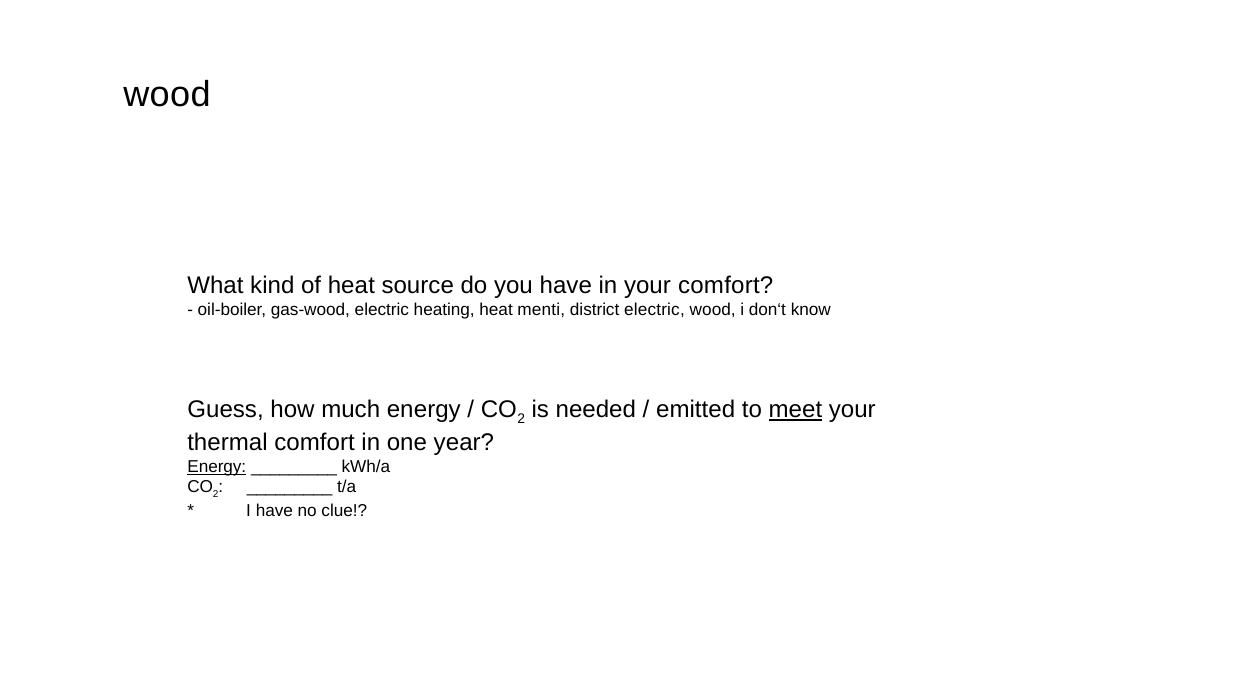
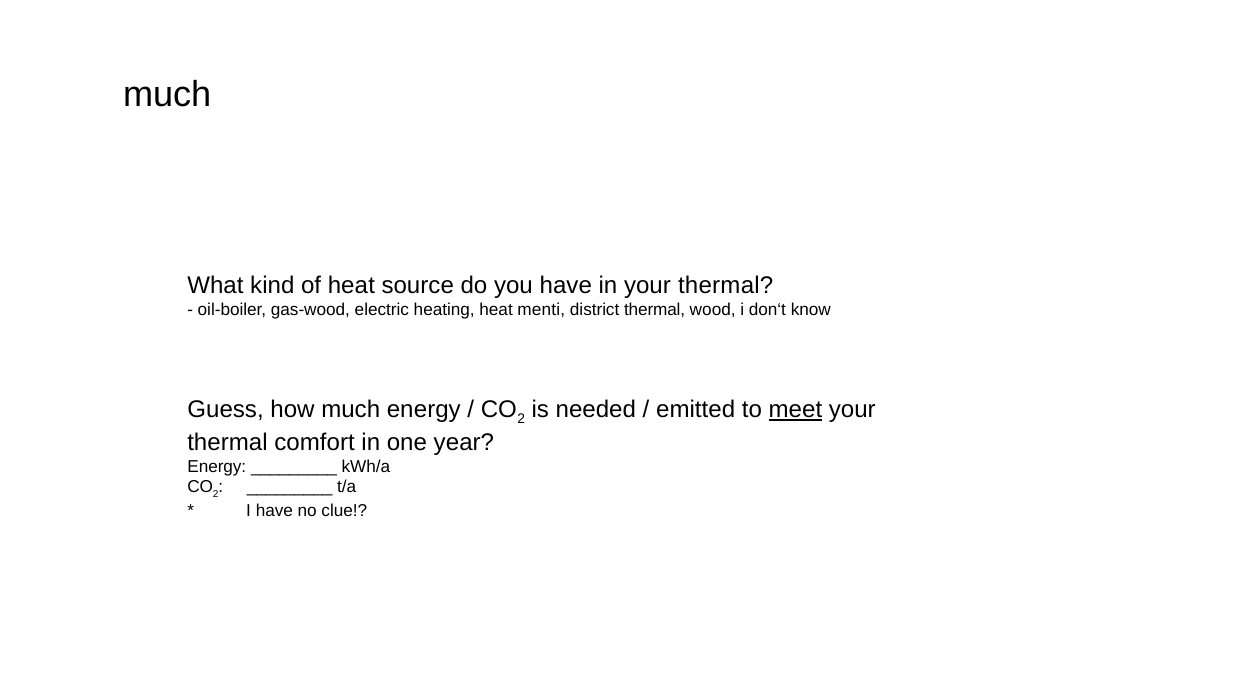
wood: wood -> much (167, 94)
in your comfort: comfort -> thermal (726, 286)
district electric: electric -> thermal (655, 310)
Energy underline: present -> none (217, 467)
